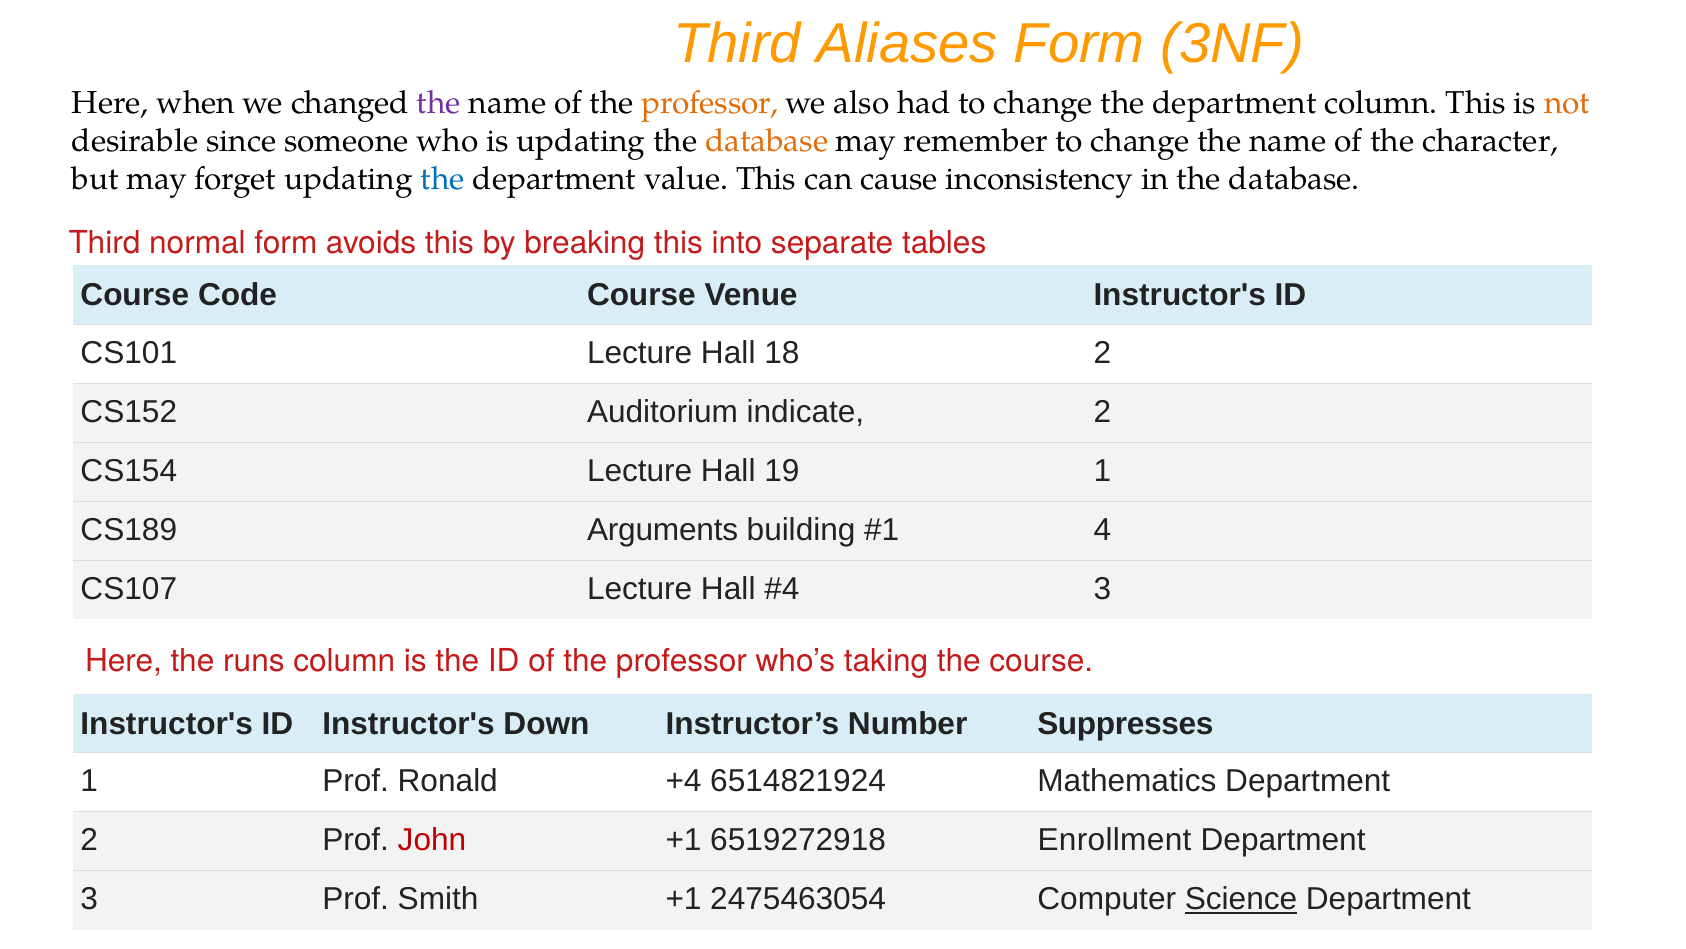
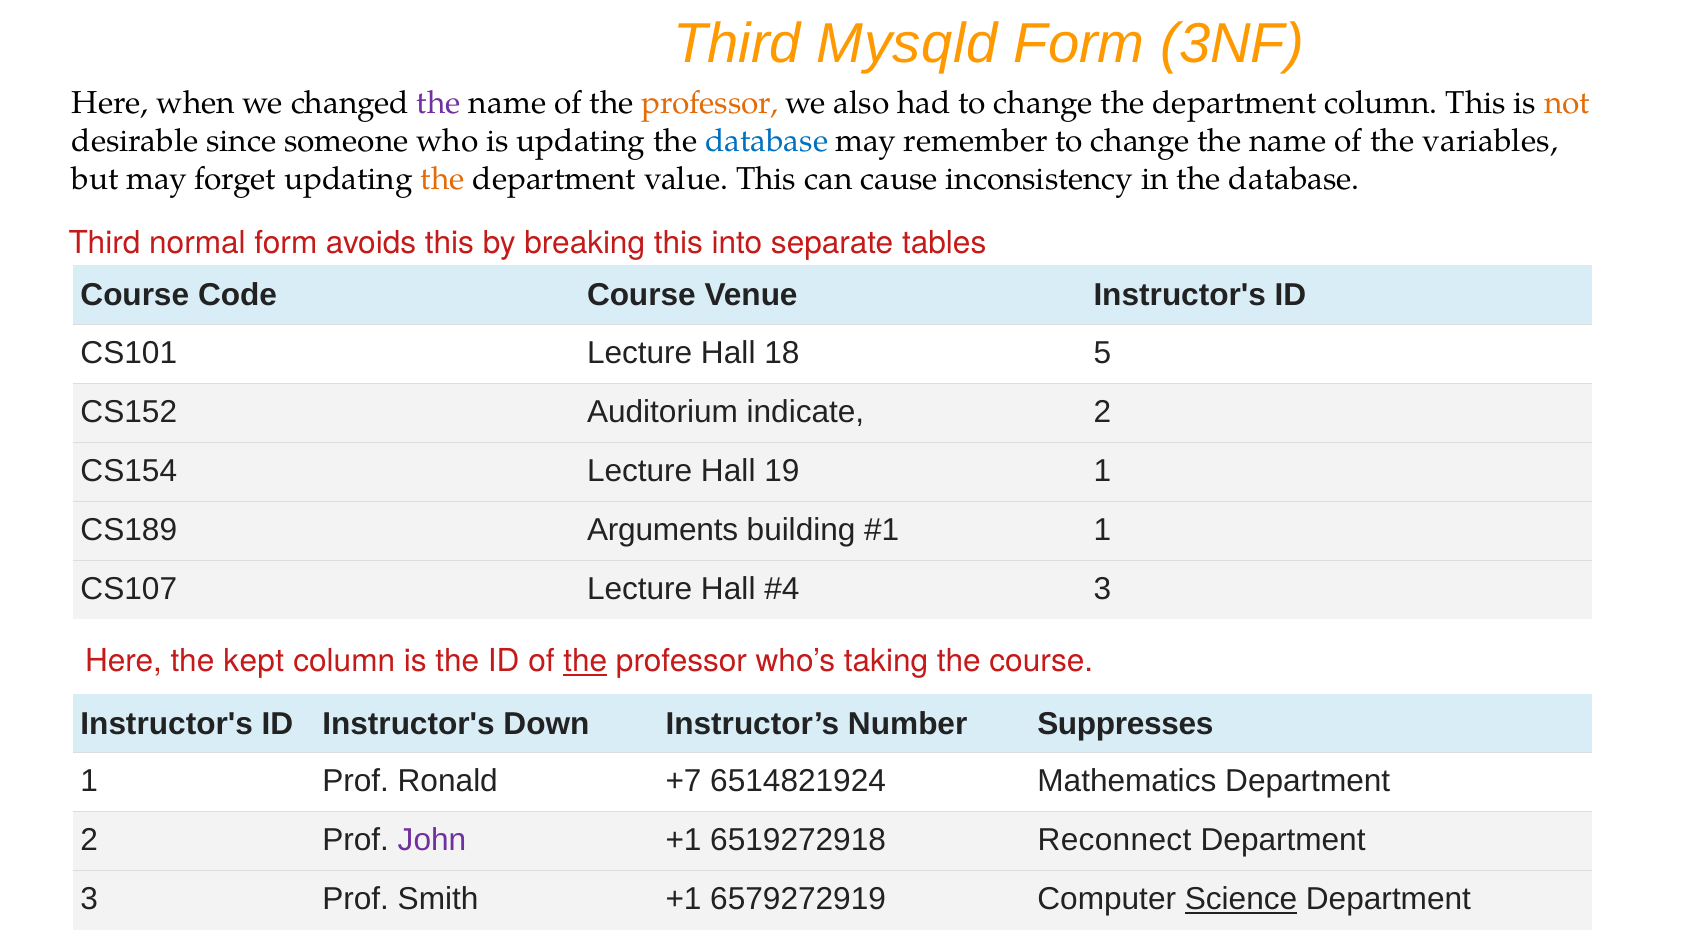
Aliases: Aliases -> Mysqld (907, 44)
database colour: orange -> blue (767, 141)
character: character -> variables (1490, 141)
the colour: blue -> orange (443, 179)
18 2: 2 -> 5 (1102, 353)
4: 4 -> 1 (1102, 530)
runs: runs -> kept (254, 661)
the underline: none -> present (585, 661)
+4: +4 -> +7 (684, 781)
John colour: red -> purple (432, 840)
Enrollment: Enrollment -> Reconnect (1114, 840)
2475463054: 2475463054 -> 6579272919 (798, 899)
